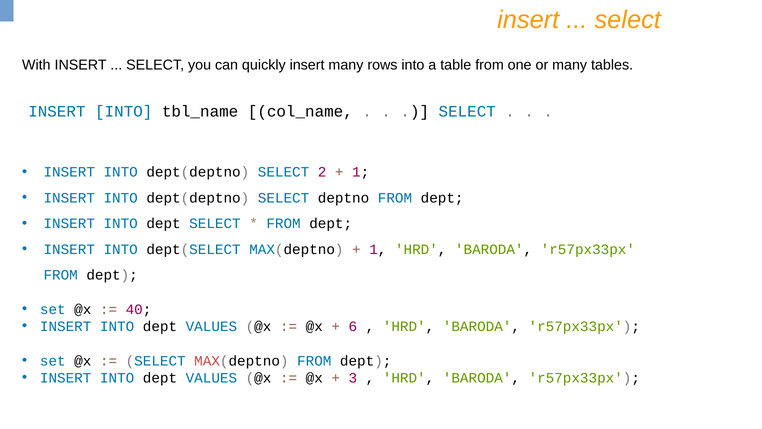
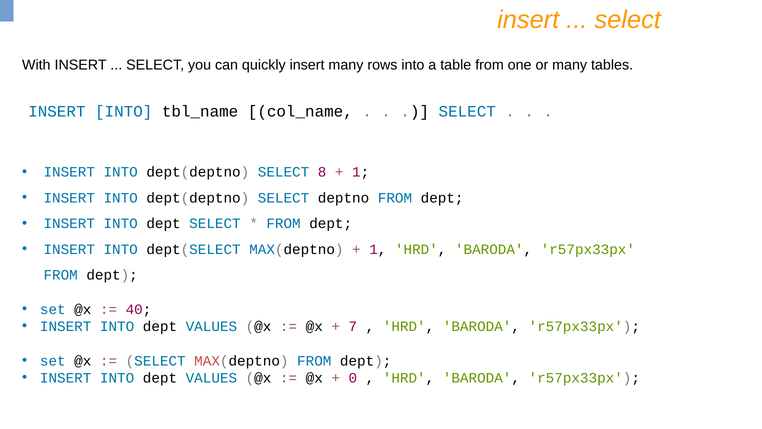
2: 2 -> 8 (322, 172)
6: 6 -> 7 (353, 326)
3: 3 -> 0 (353, 378)
